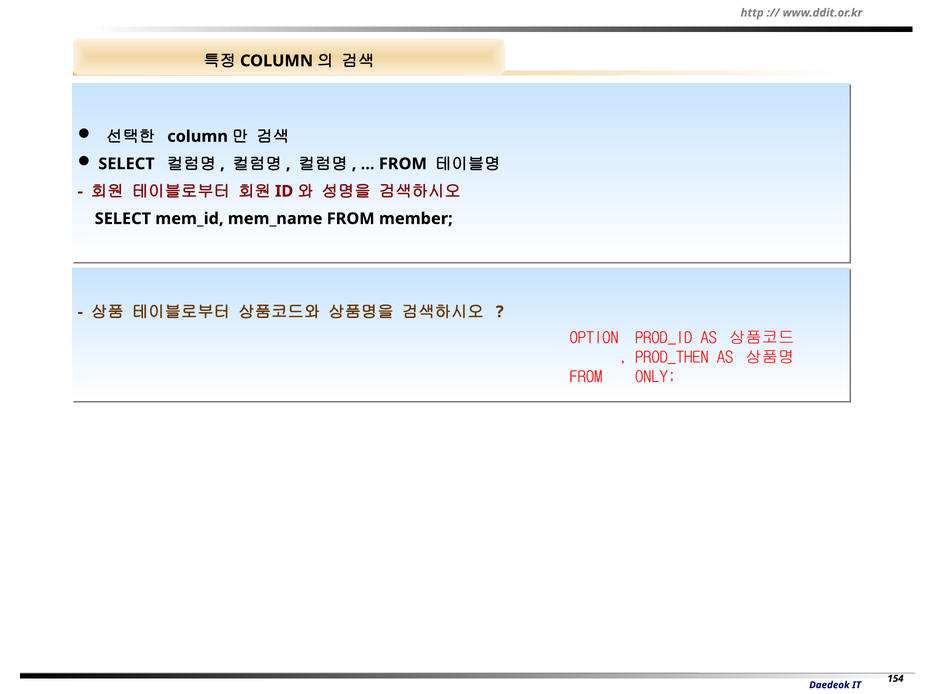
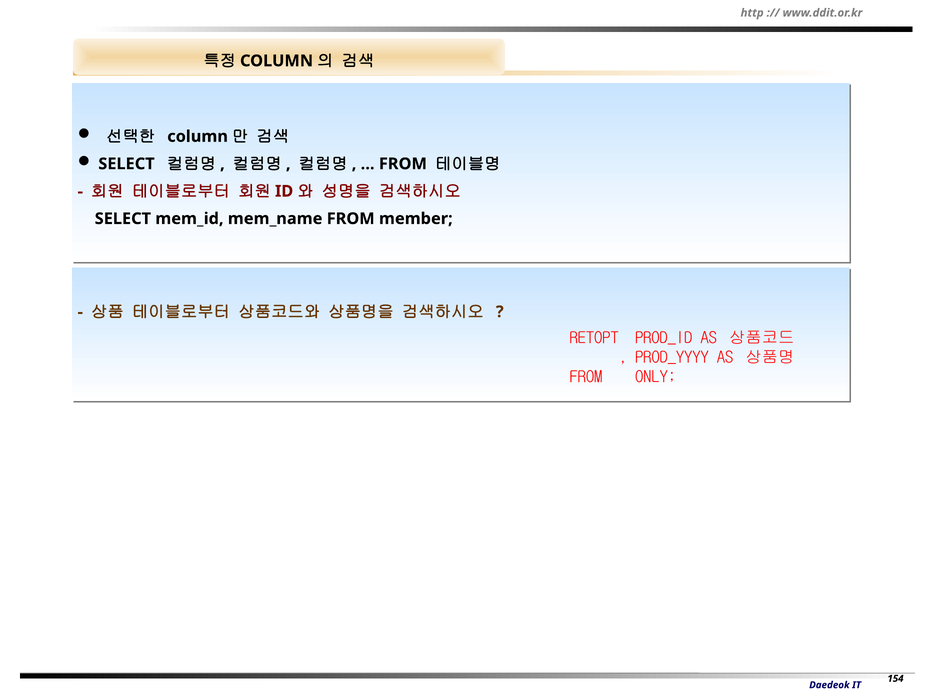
OPTION: OPTION -> RETOPT (594, 338)
PROD_THEN: PROD_THEN -> PROD_YYYY (672, 358)
